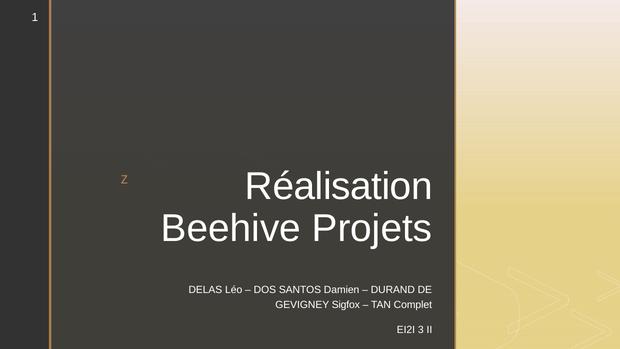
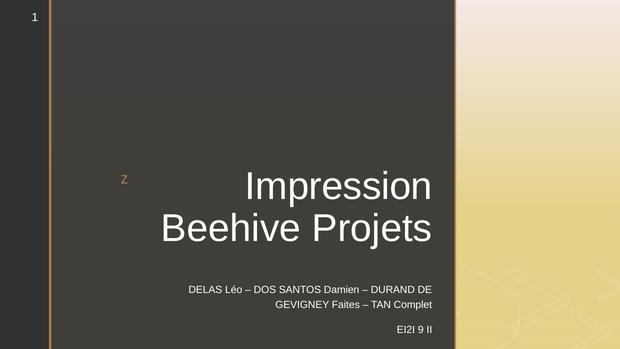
Réalisation: Réalisation -> Impression (339, 186)
Sigfox: Sigfox -> Faites (346, 305)
3: 3 -> 9 (421, 330)
